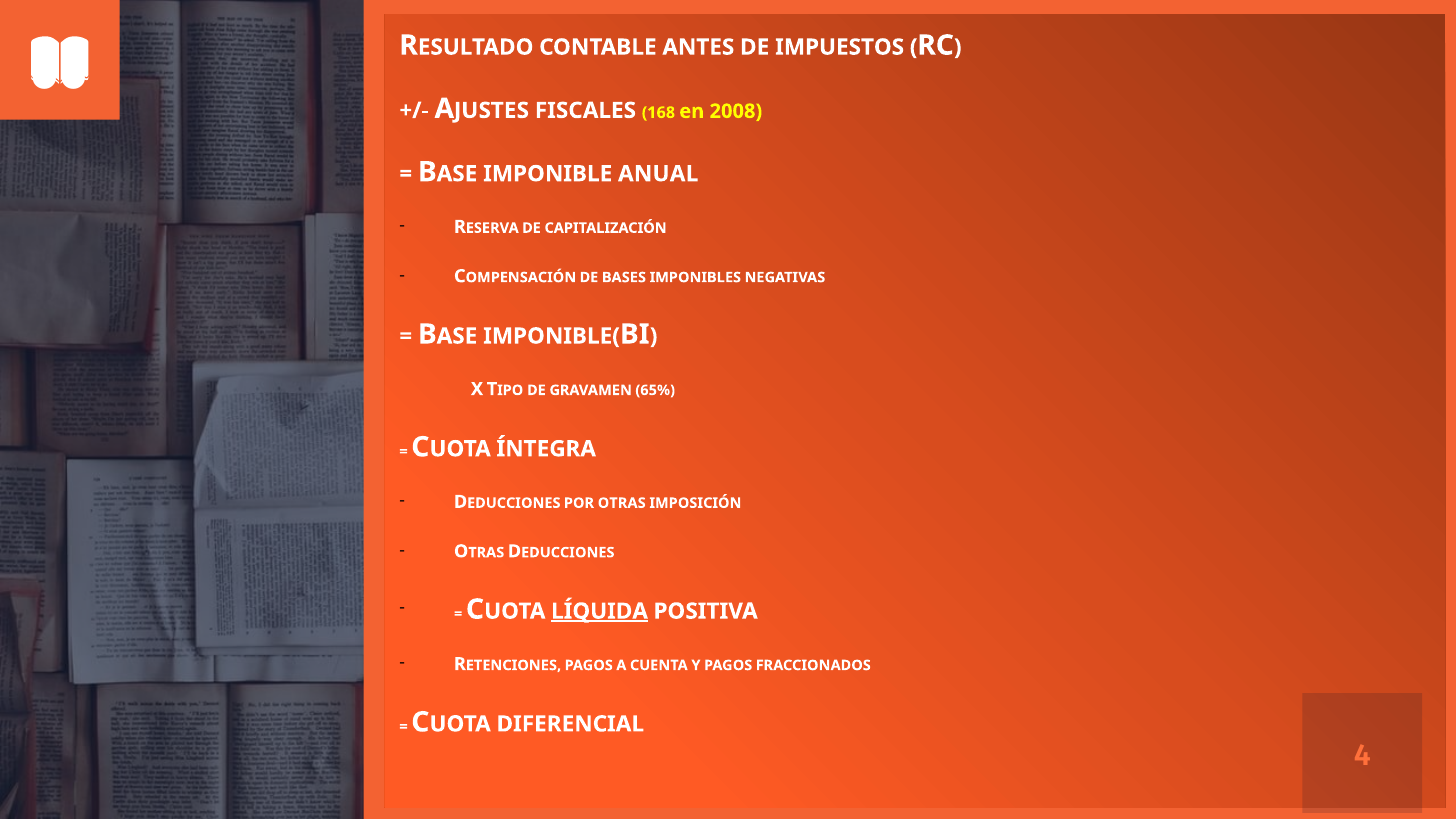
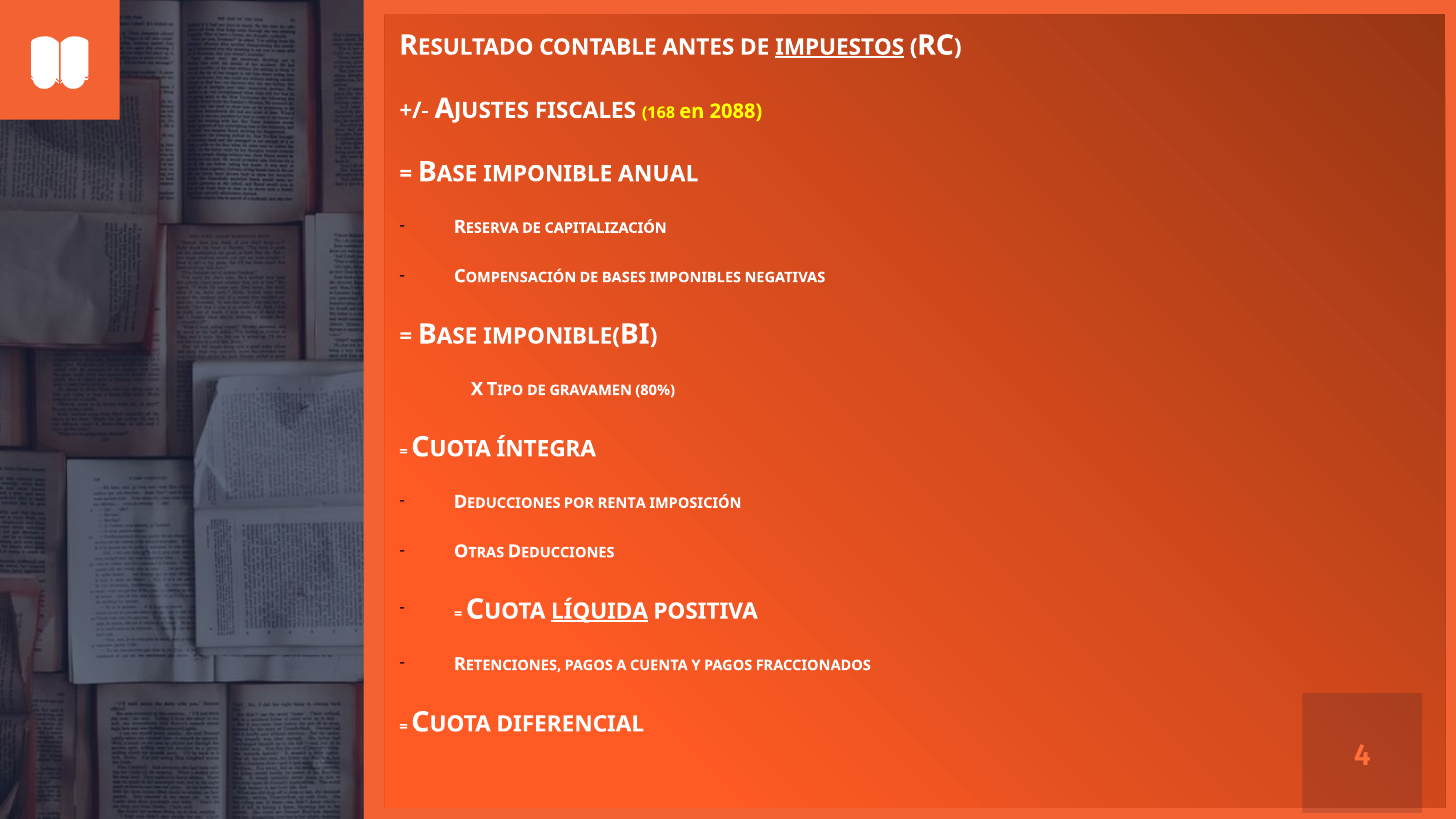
IMPUESTOS underline: none -> present (840, 47)
2008: 2008 -> 2088 (736, 111)
65%: 65% -> 80% (655, 390)
POR OTRAS: OTRAS -> RENTA (622, 503)
